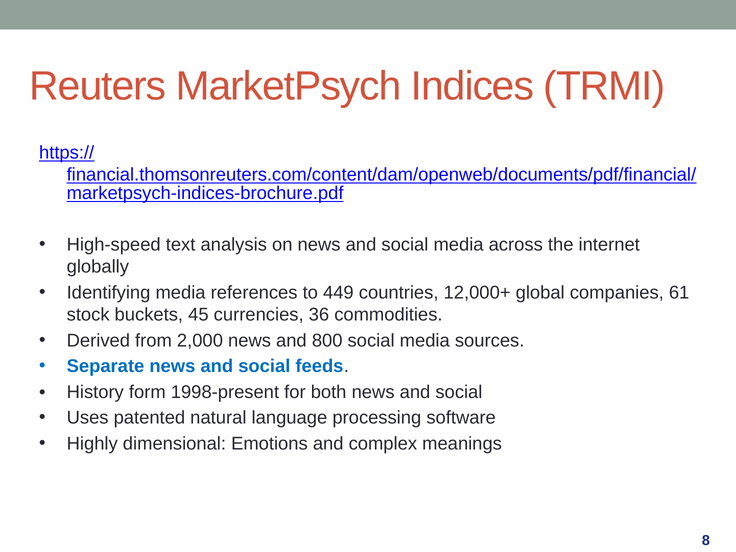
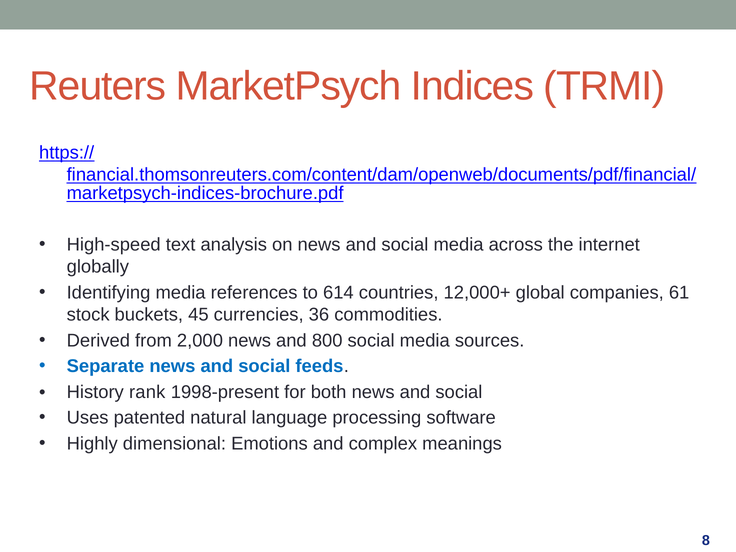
449: 449 -> 614 (338, 293)
form: form -> rank (147, 392)
